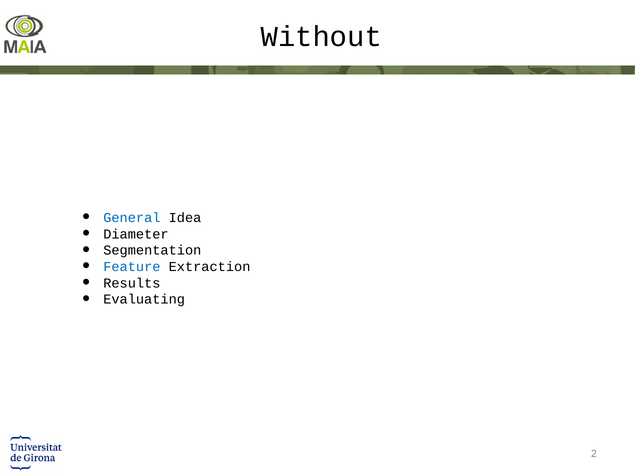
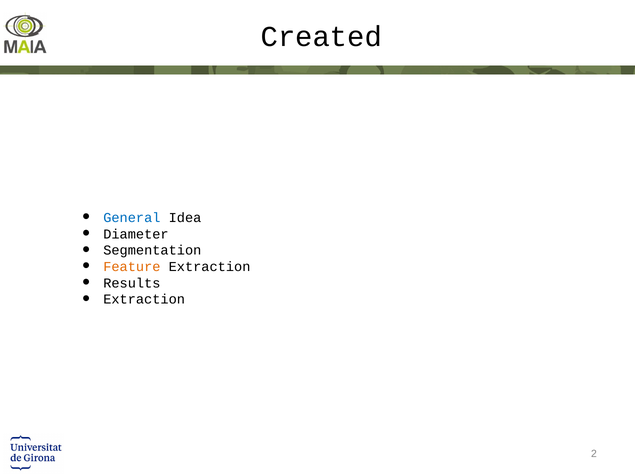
Without: Without -> Created (321, 37)
Feature colour: blue -> orange (132, 267)
Evaluating: Evaluating -> Extraction (144, 299)
